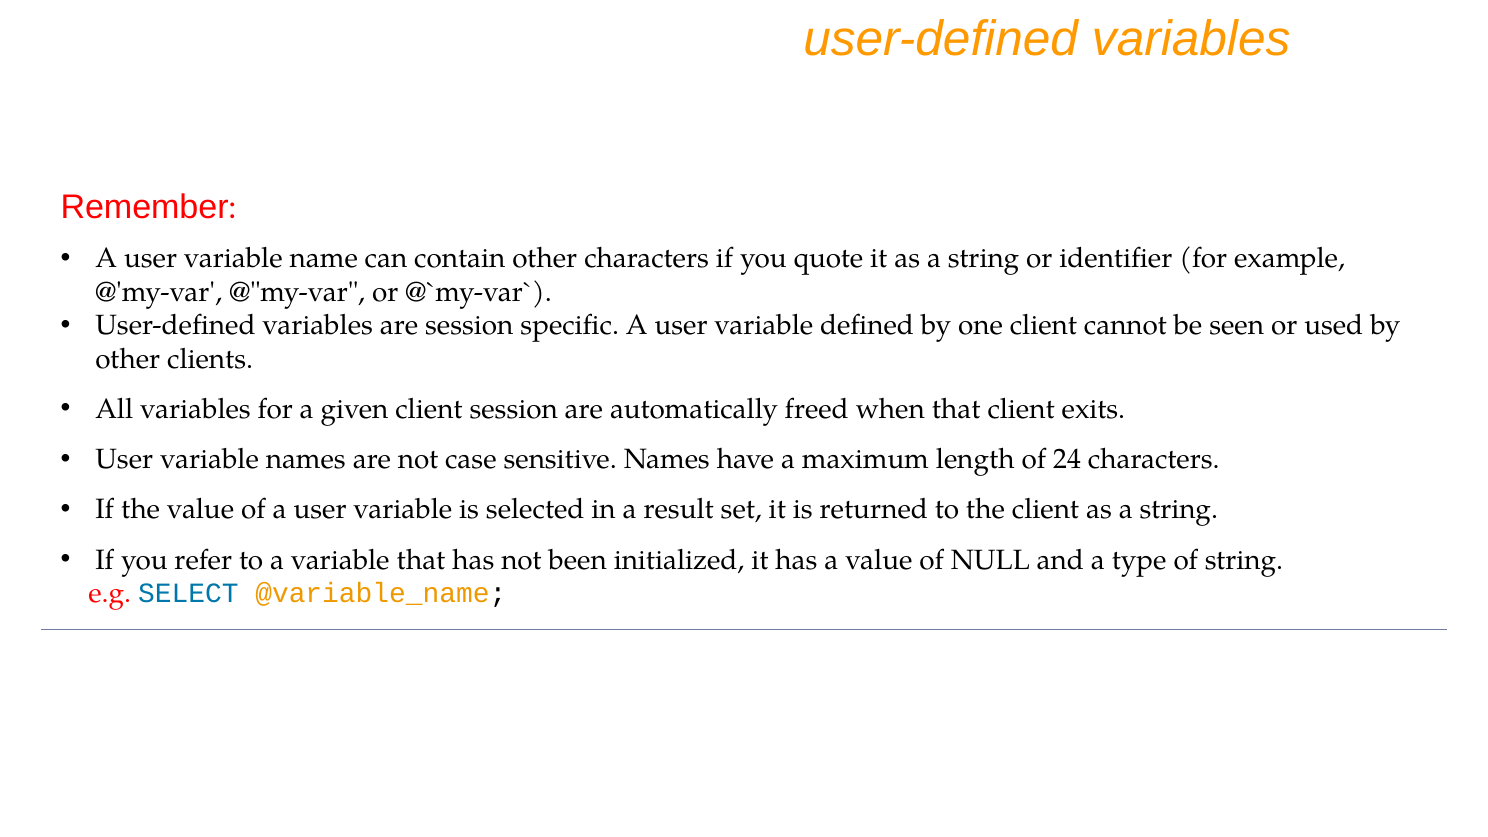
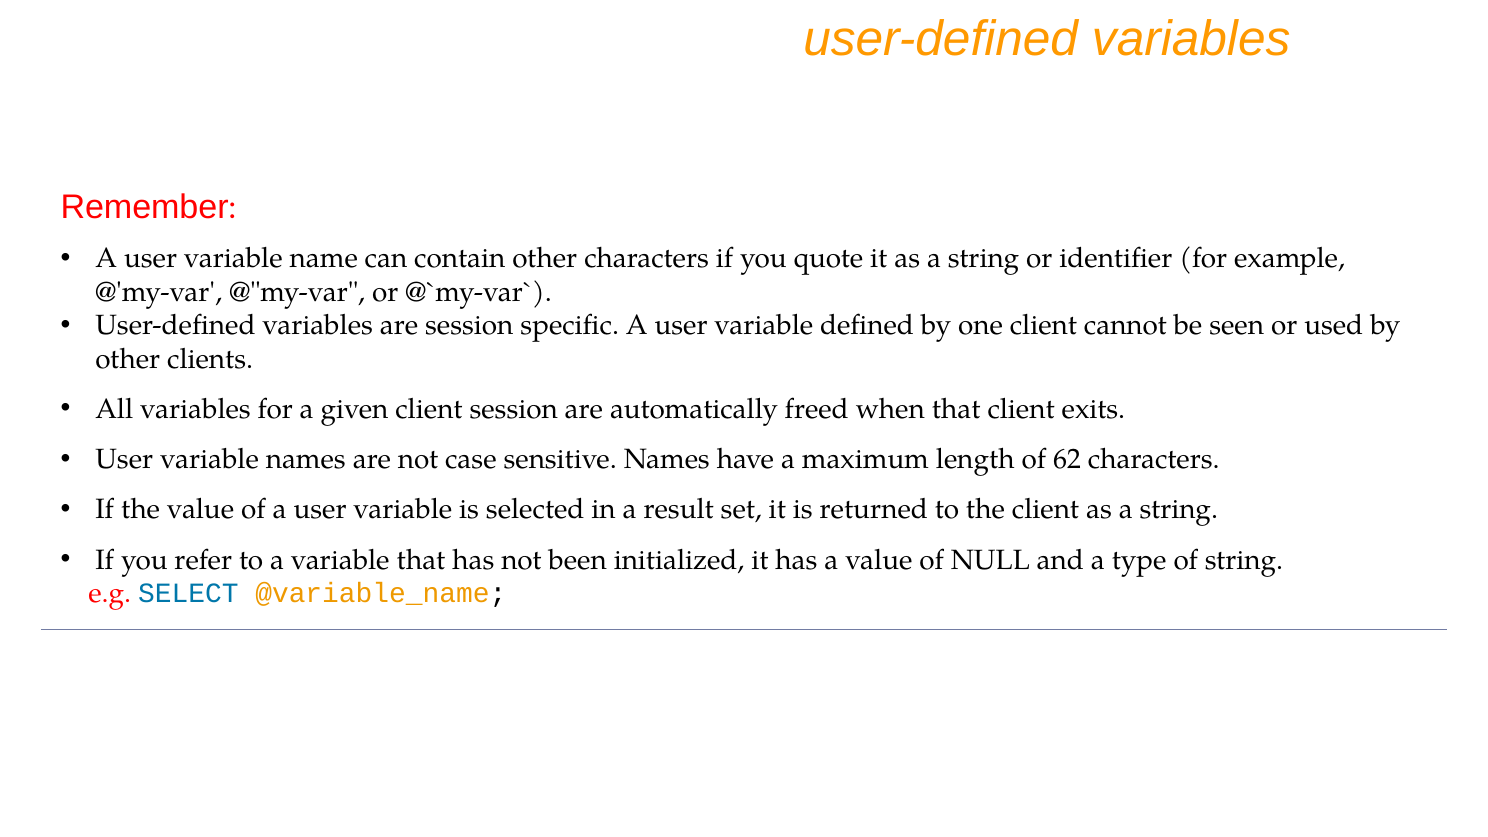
24: 24 -> 62 (1067, 459)
